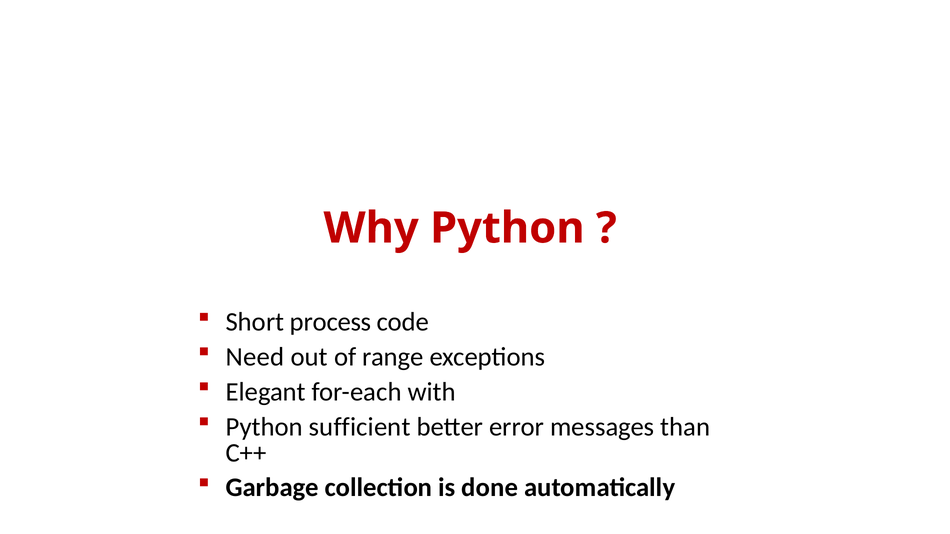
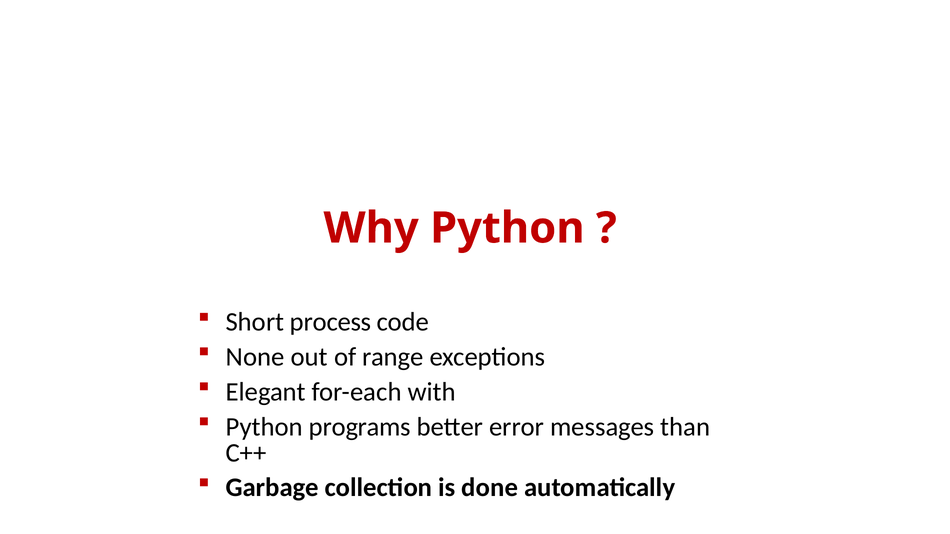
Need: Need -> None (255, 357)
sufficient: sufficient -> programs (360, 427)
